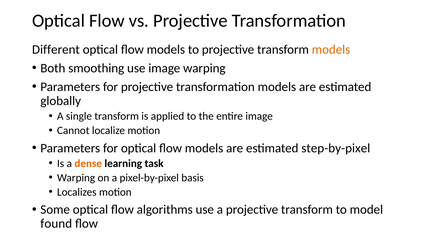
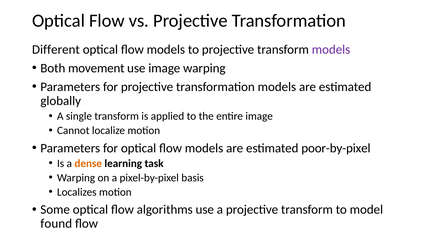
models colour: orange -> purple (331, 50)
smoothing: smoothing -> movement (96, 68)
step-by-pixel: step-by-pixel -> poor-by-pixel (336, 148)
